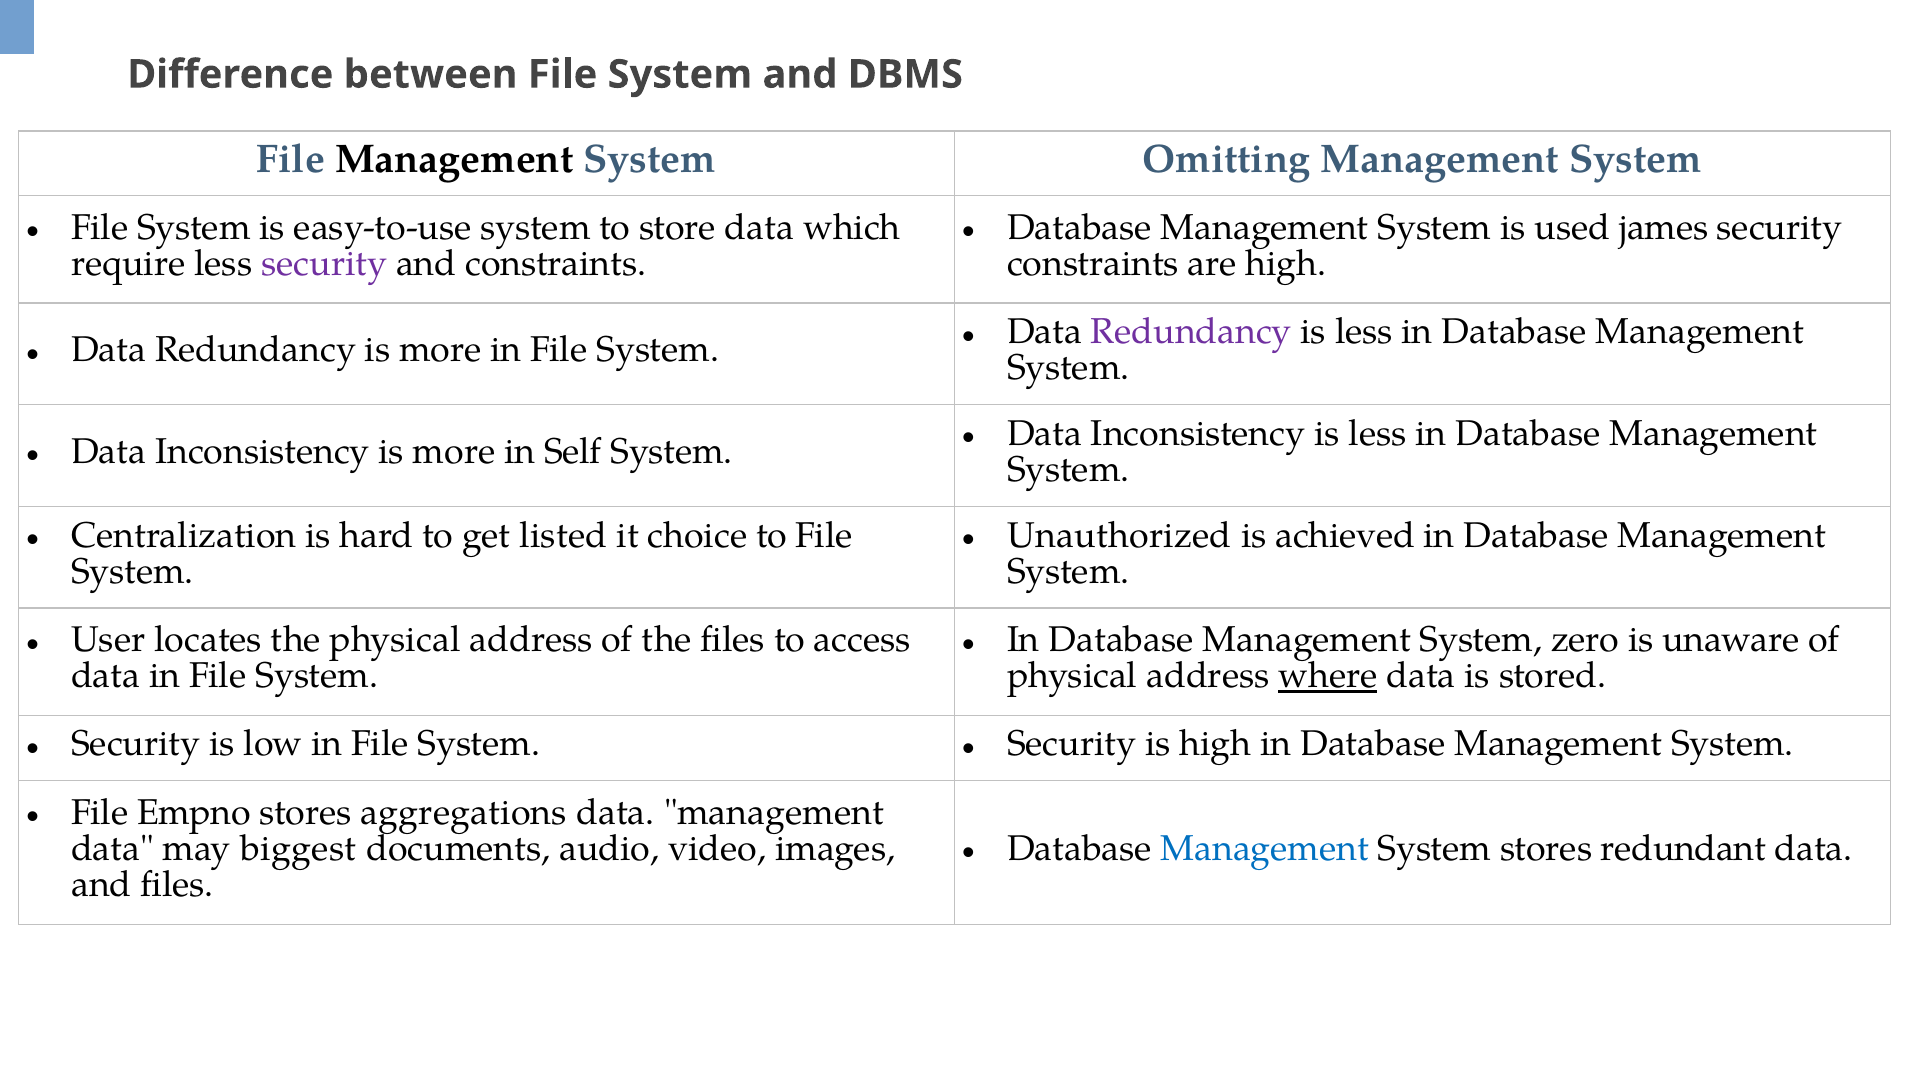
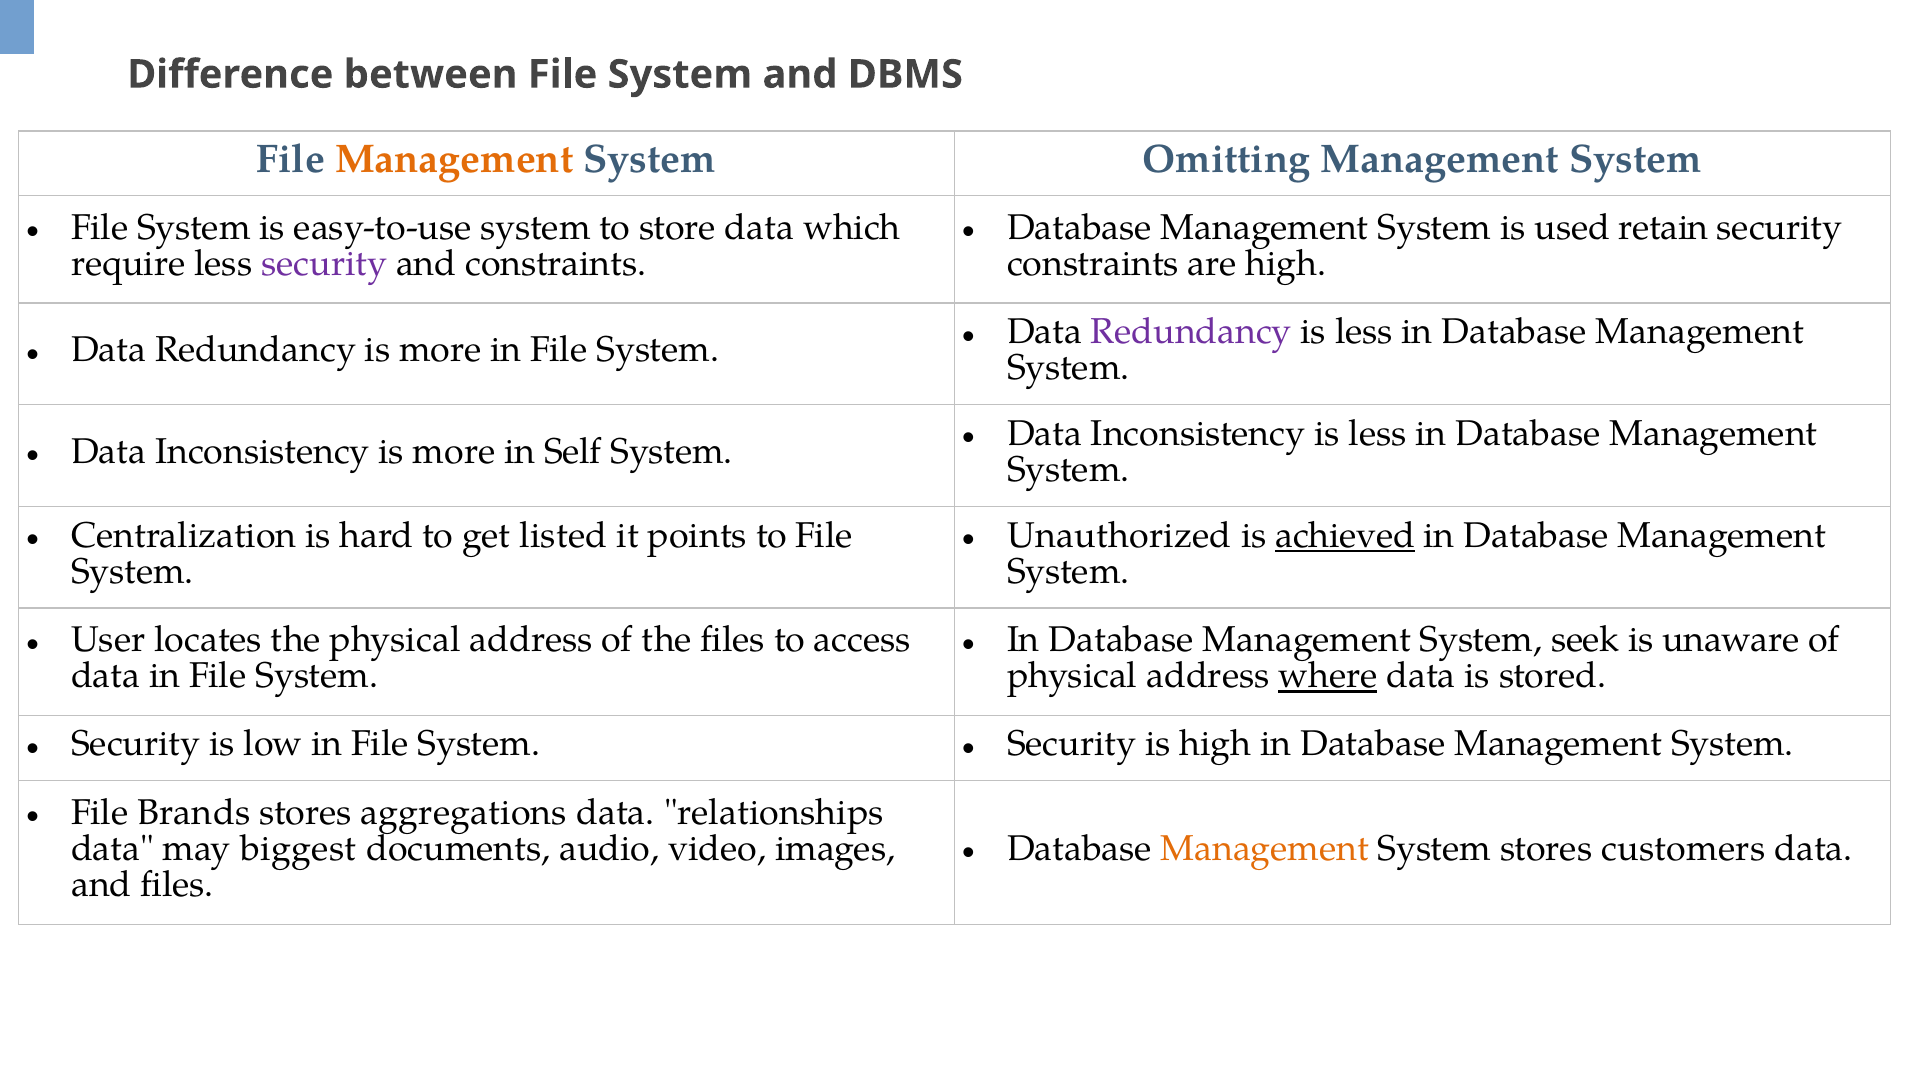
Management colour: black -> orange (454, 159)
james: james -> retain (1664, 227)
choice: choice -> points (697, 535)
achieved underline: none -> present (1345, 535)
zero: zero -> seek (1585, 640)
Empno: Empno -> Brands (194, 813)
data management: management -> relationships (774, 813)
Management colour: blue -> orange (1265, 849)
redundant: redundant -> customers (1683, 849)
